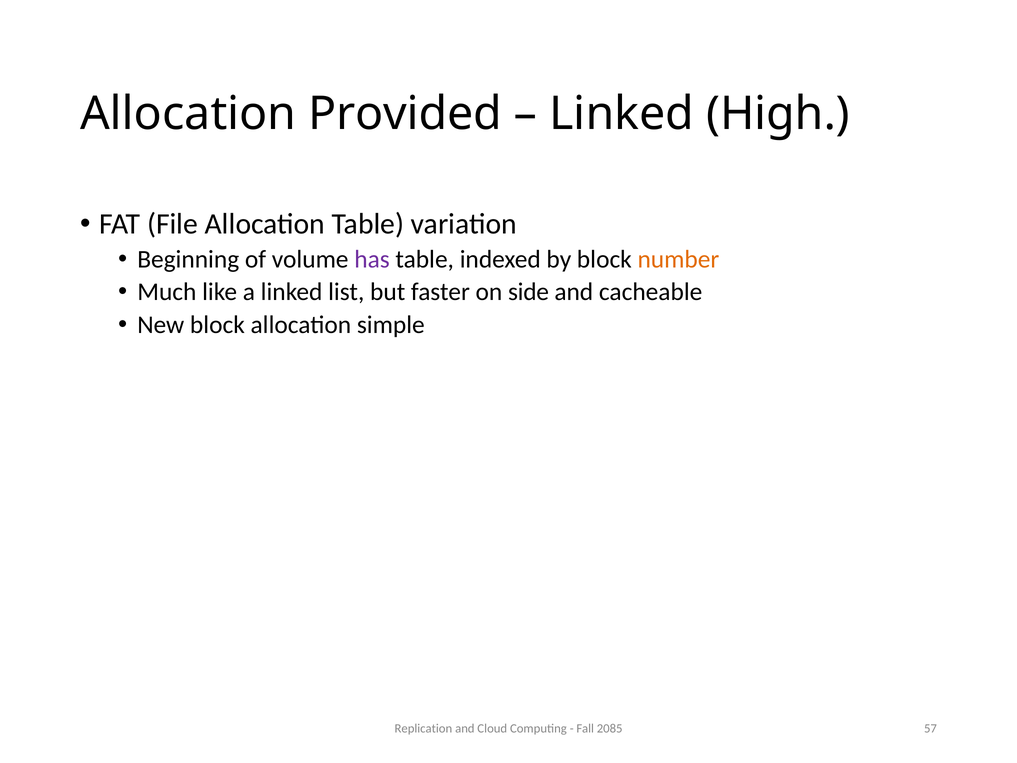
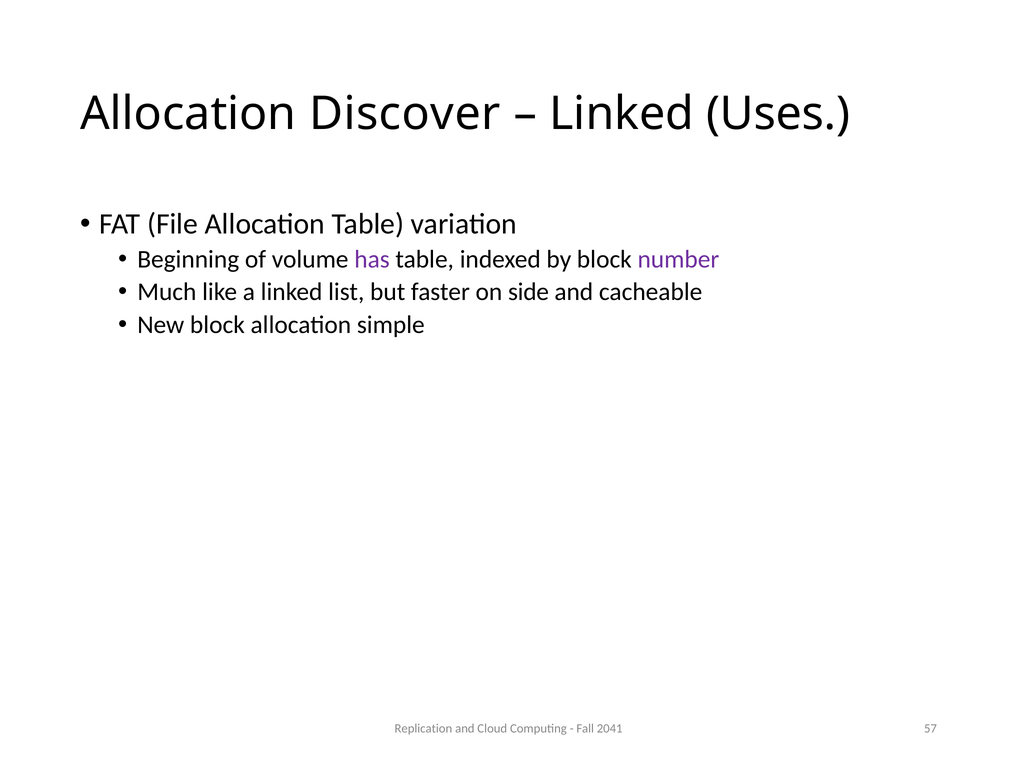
Provided: Provided -> Discover (405, 114)
High: High -> Uses (778, 114)
number colour: orange -> purple (678, 259)
2085: 2085 -> 2041 (610, 728)
